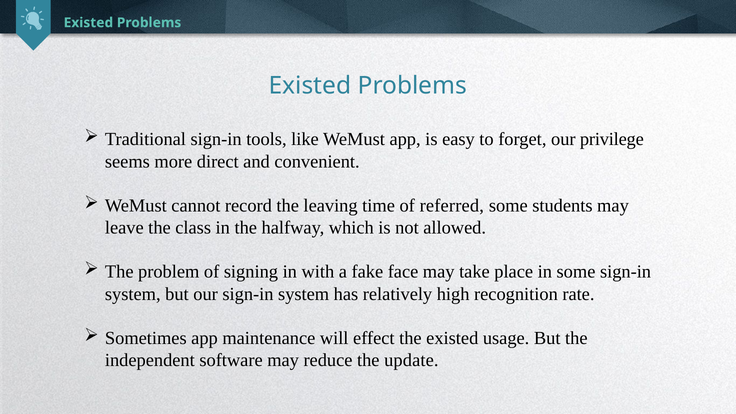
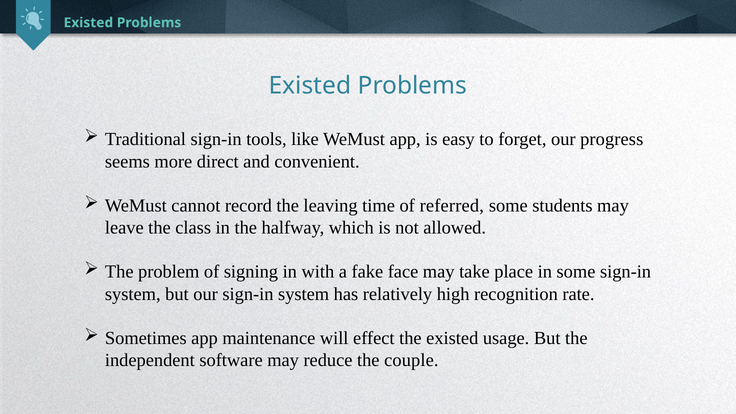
privilege: privilege -> progress (612, 139)
update: update -> couple (411, 360)
